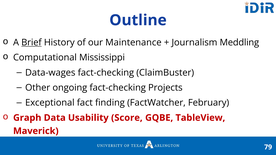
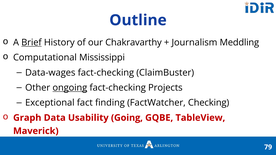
Maintenance: Maintenance -> Chakravarthy (134, 43)
ongoing underline: none -> present (70, 88)
February: February -> Checking (209, 103)
Score: Score -> Going (127, 118)
